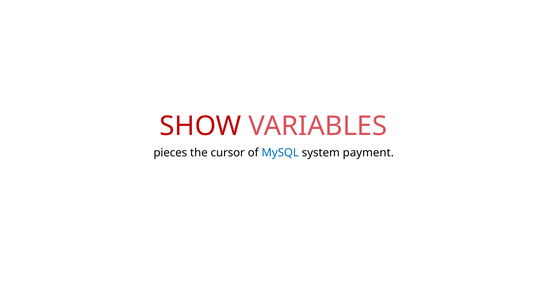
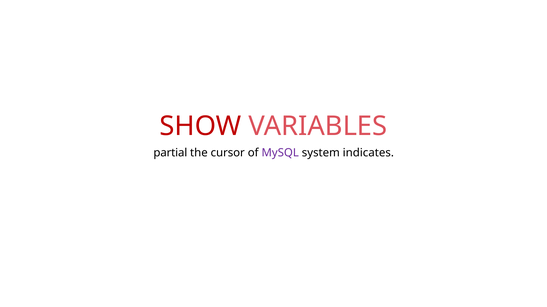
pieces: pieces -> partial (170, 153)
MySQL colour: blue -> purple (280, 153)
payment: payment -> indicates (368, 153)
